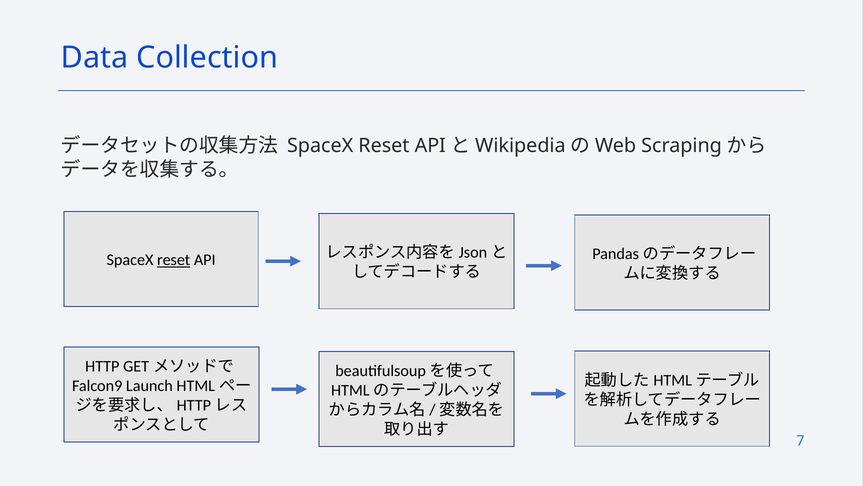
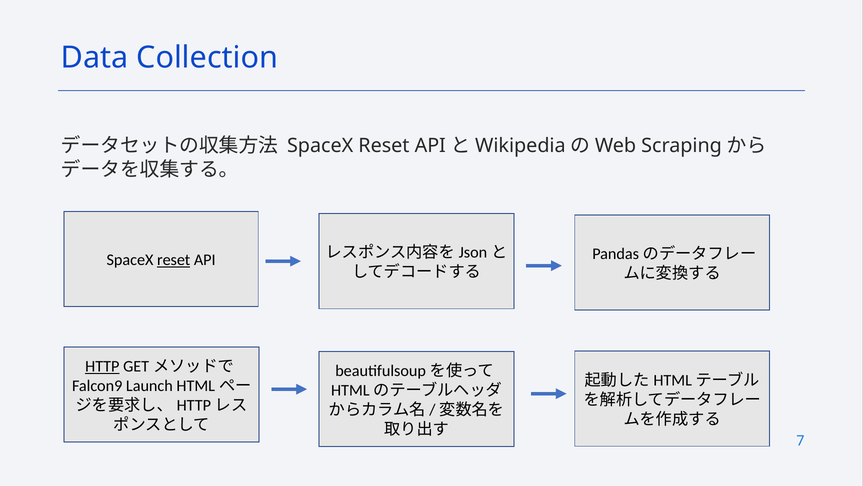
HTTP underline: none -> present (102, 366)
